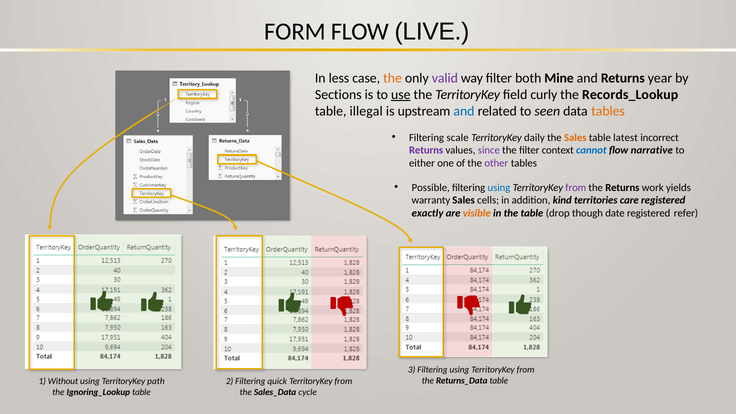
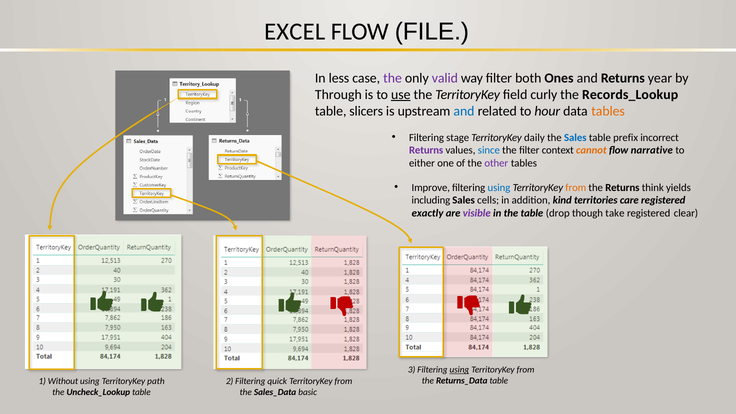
FORM: FORM -> EXCEL (295, 32)
LIVE: LIVE -> FILE (432, 32)
the colour: orange -> purple (393, 78)
Mine: Mine -> Ones (559, 78)
Sections: Sections -> Through (338, 95)
illegal: illegal -> slicers (366, 111)
seen: seen -> hour (547, 111)
scale: scale -> stage (458, 137)
Sales colour: orange -> blue (575, 137)
latest: latest -> prefix (626, 137)
since colour: purple -> blue (489, 150)
cannot colour: blue -> orange (591, 150)
Possible: Possible -> Improve (431, 188)
from colour: purple -> orange (576, 188)
work: work -> think (653, 188)
warranty: warranty -> including (431, 200)
visible colour: orange -> purple (477, 213)
date: date -> take (615, 213)
refer: refer -> clear (686, 213)
using underline: none -> present (459, 370)
Ignoring_Lookup: Ignoring_Lookup -> Uncheck_Lookup (98, 392)
cycle: cycle -> basic (308, 392)
